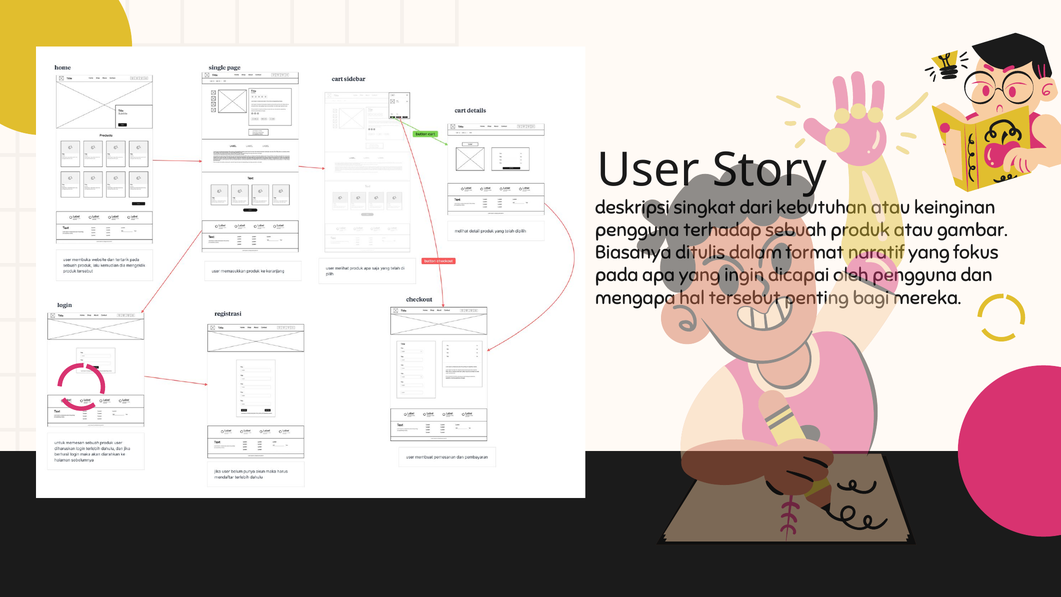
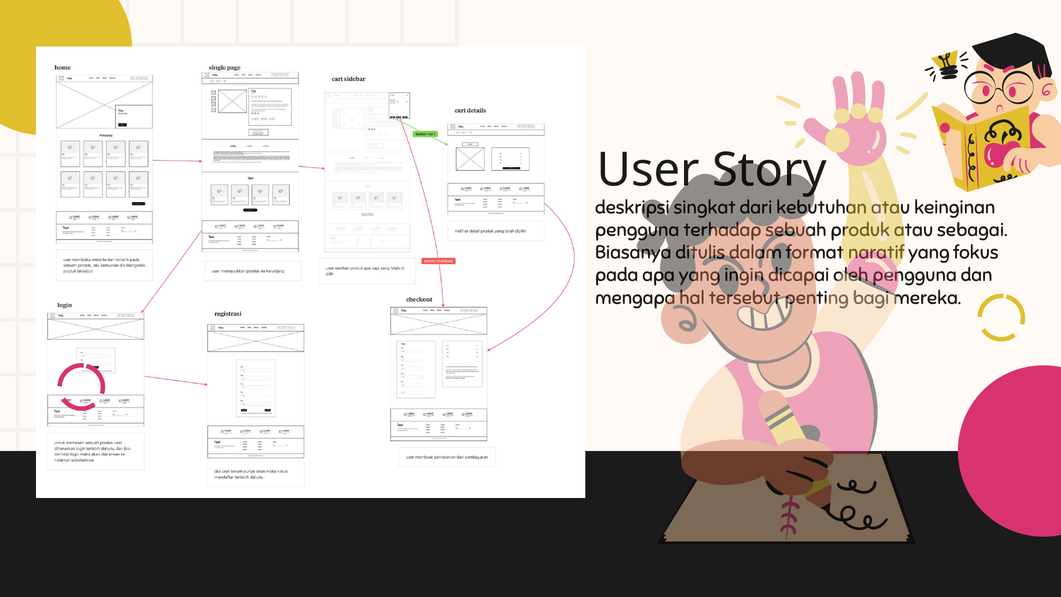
gambar: gambar -> sebagai (972, 230)
